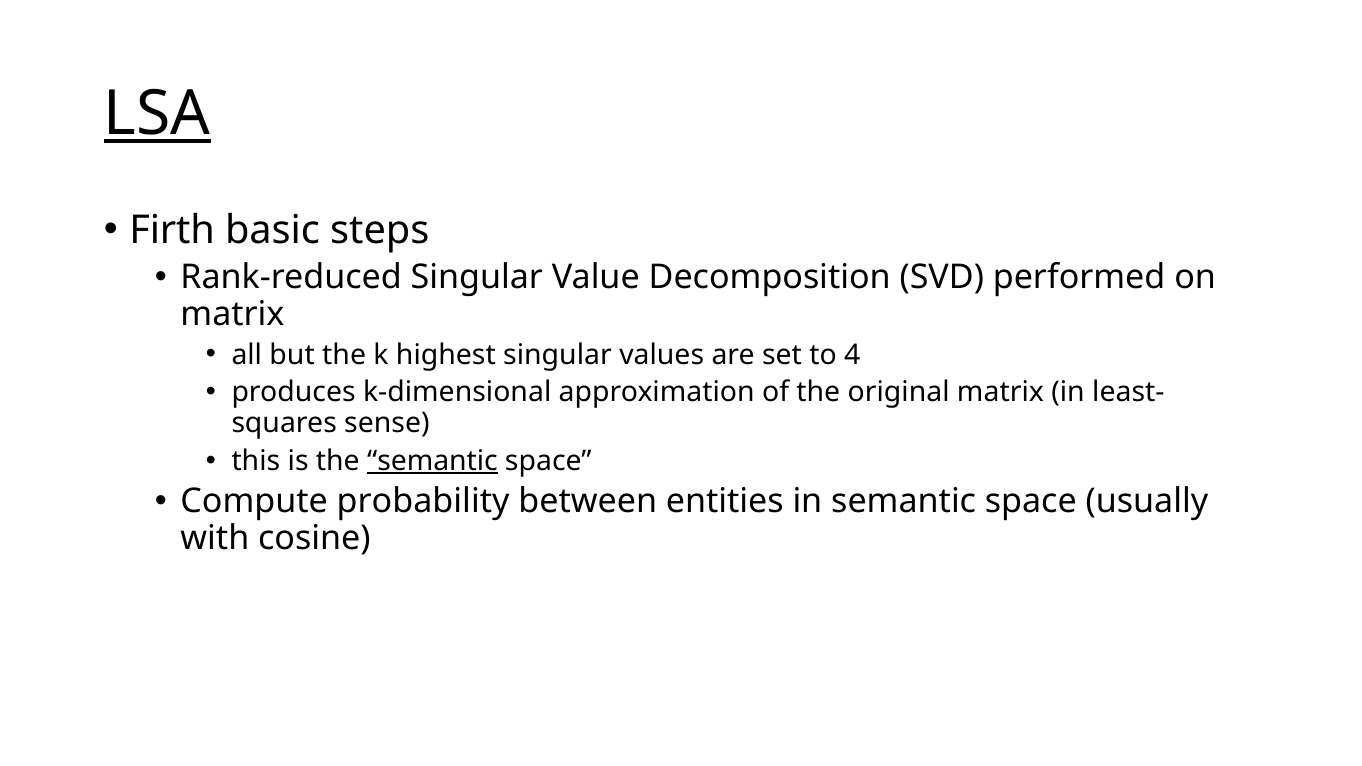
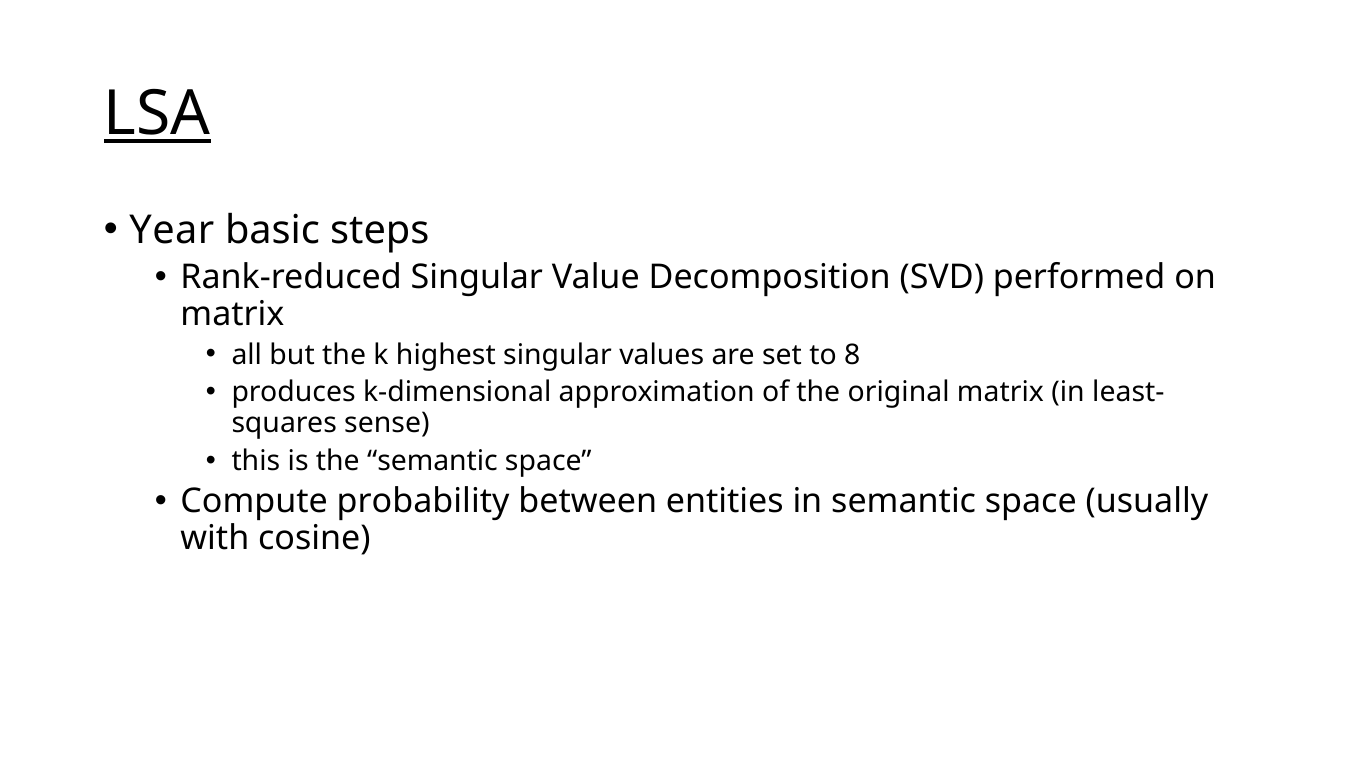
Firth: Firth -> Year (172, 230)
4: 4 -> 8 (852, 355)
semantic underline: present -> none (432, 461)
